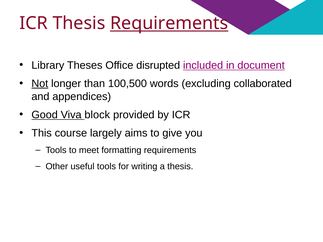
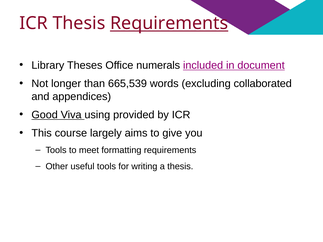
disrupted: disrupted -> numerals (158, 65)
Not underline: present -> none (40, 84)
100,500: 100,500 -> 665,539 (127, 84)
block: block -> using (97, 115)
